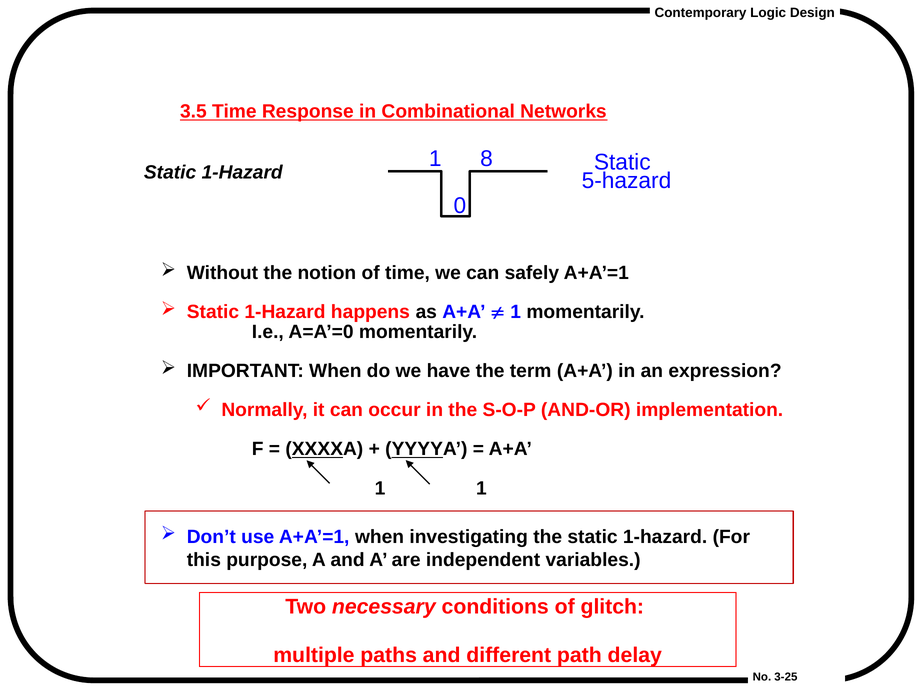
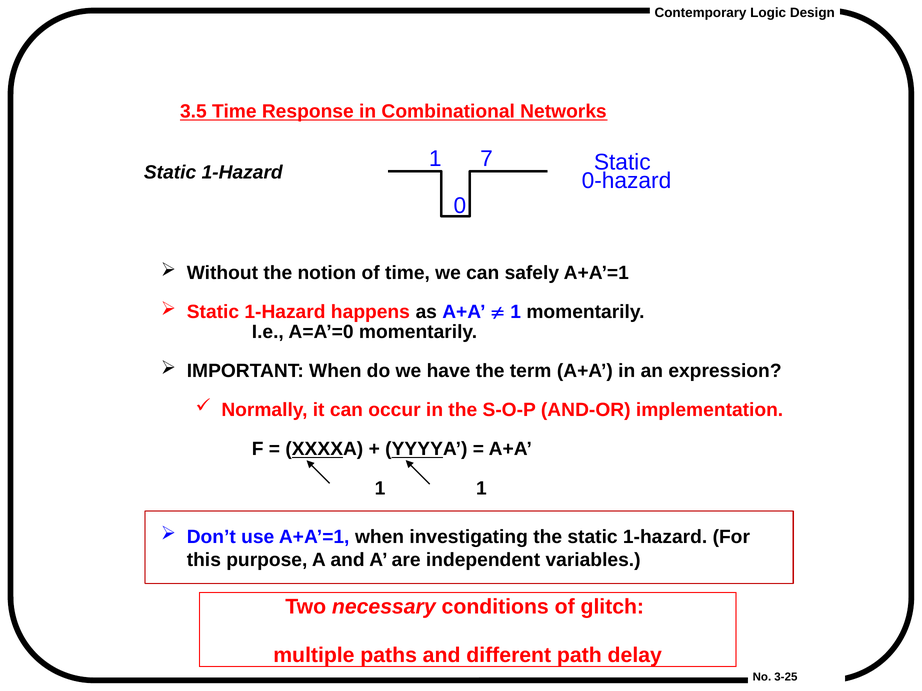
8: 8 -> 7 (486, 159)
5-hazard: 5-hazard -> 0-hazard (626, 181)
